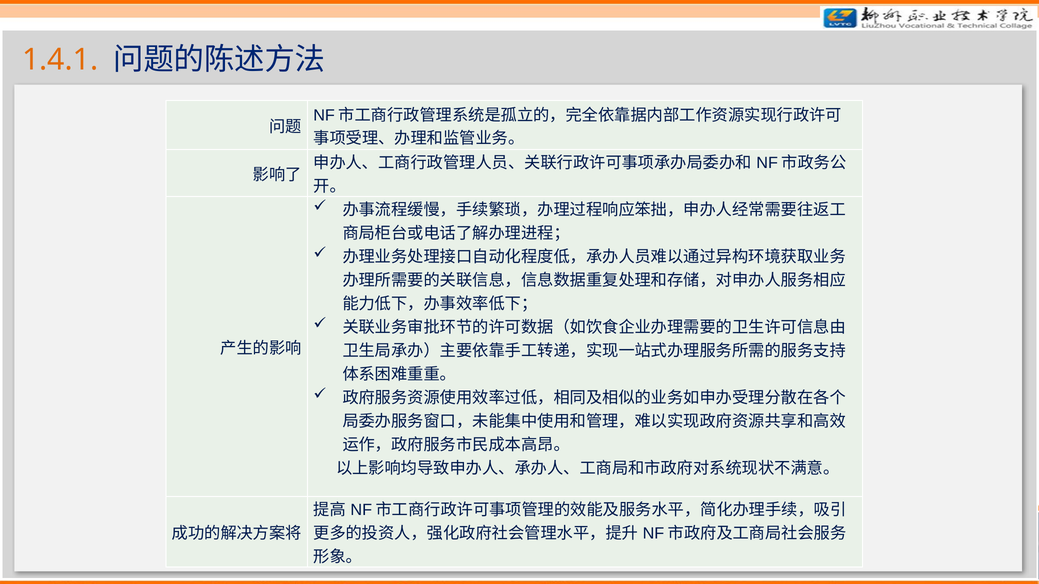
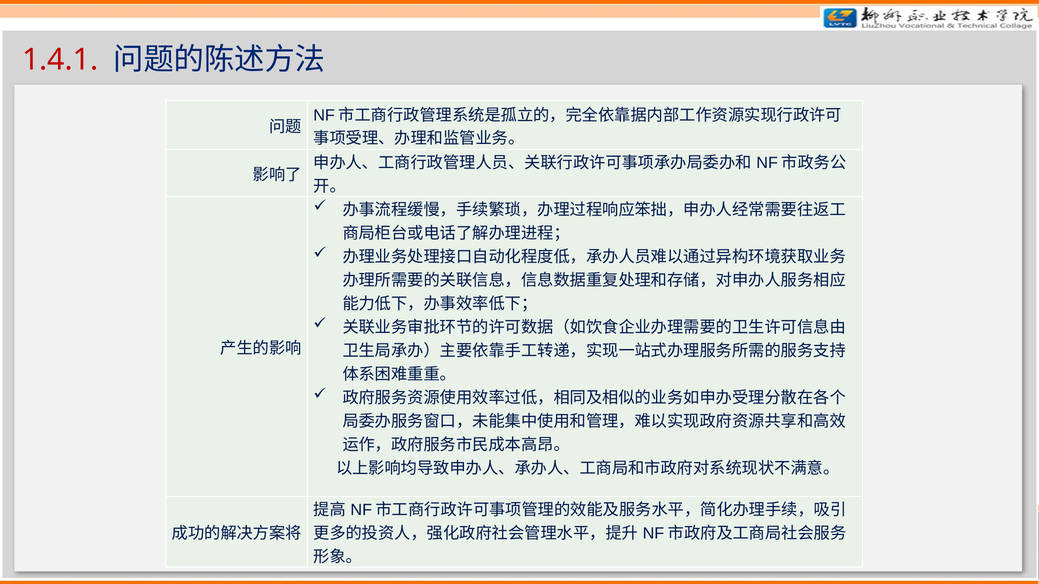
1.4.1 colour: orange -> red (60, 60)
